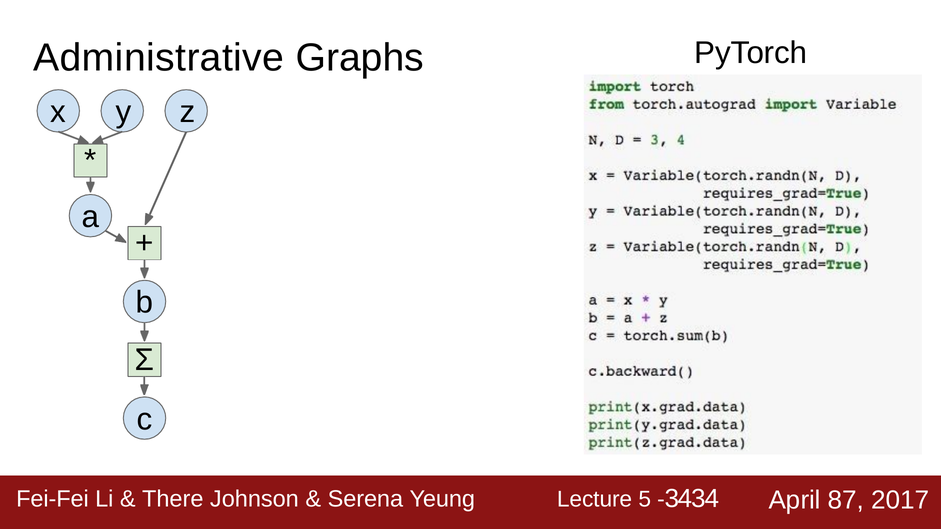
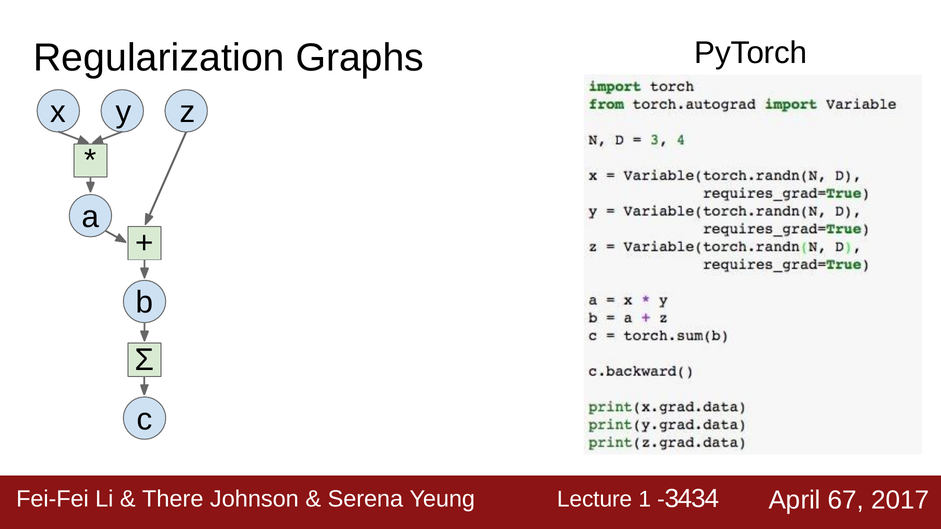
Administrative: Administrative -> Regularization (159, 58)
5: 5 -> 1 (645, 499)
87: 87 -> 67 (846, 501)
